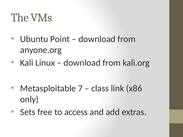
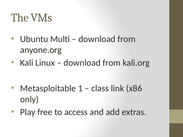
Point: Point -> Multi (60, 39)
7: 7 -> 1 (80, 88)
Sets: Sets -> Play (28, 112)
